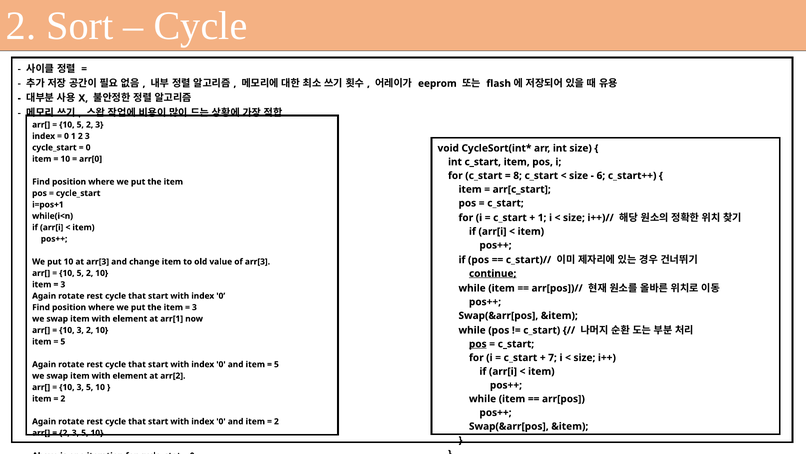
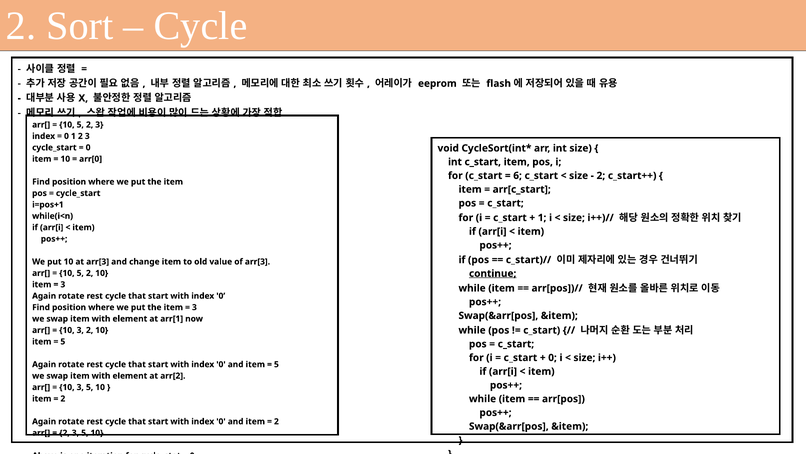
8: 8 -> 6 (518, 175)
6: 6 -> 2 (601, 175)
pos underline: present -> none (478, 344)
7: 7 -> 0 (553, 357)
